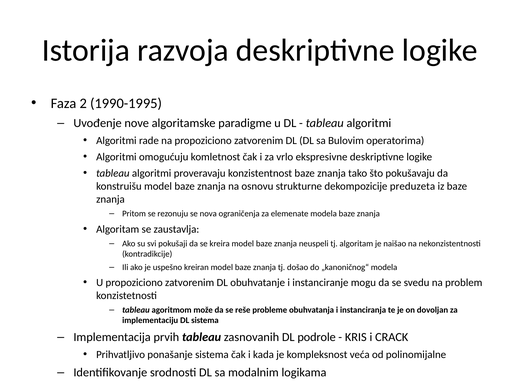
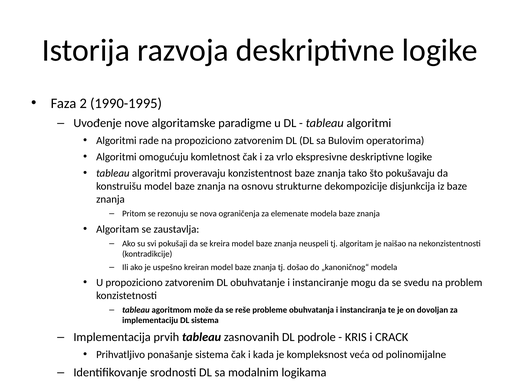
preduzeta: preduzeta -> disjunkcija (413, 186)
